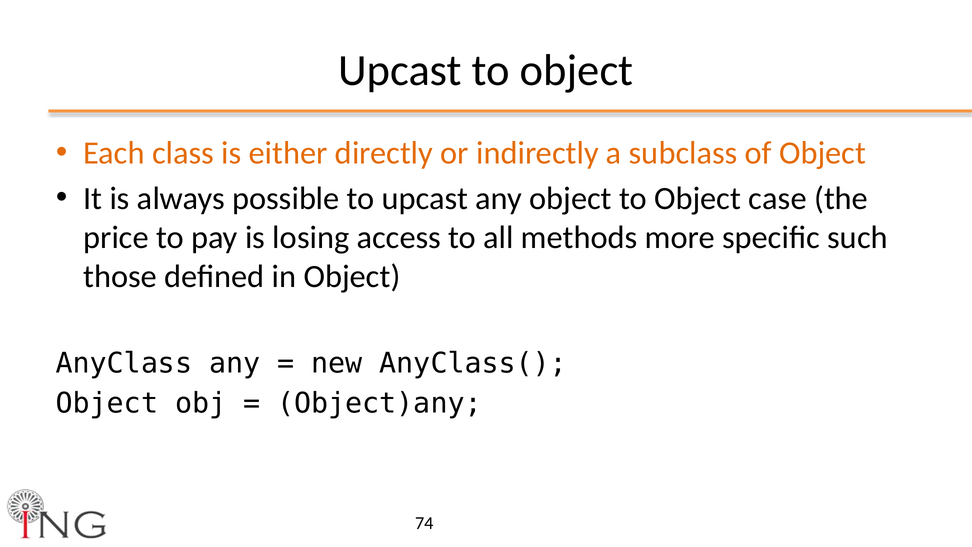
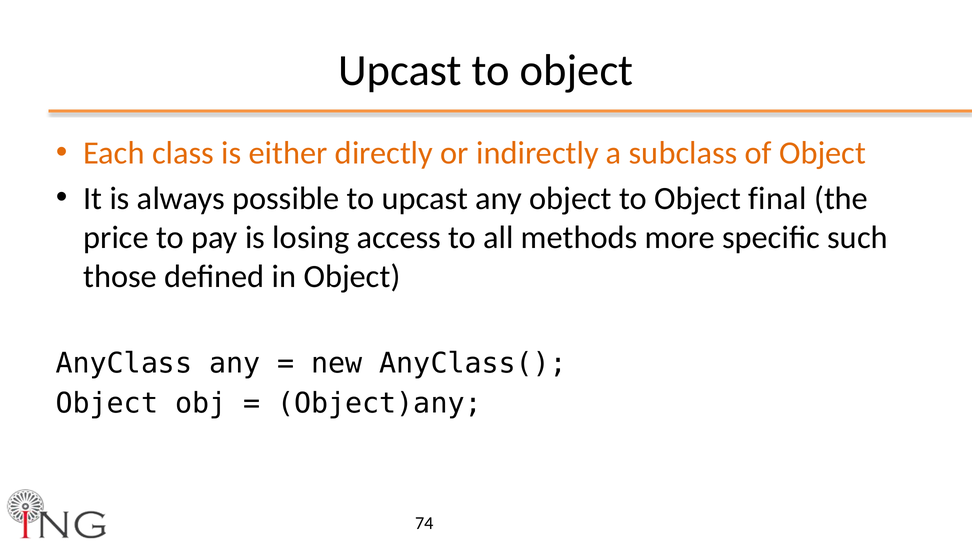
case: case -> final (777, 198)
